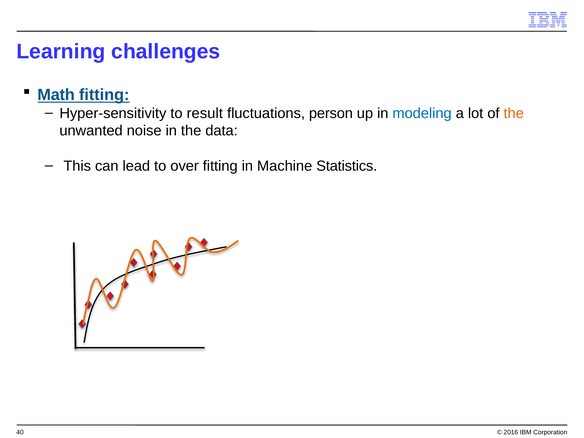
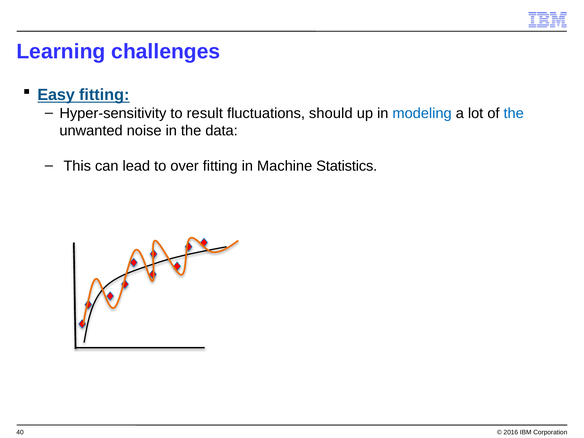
Math: Math -> Easy (56, 95)
person: person -> should (331, 113)
the colour: orange -> blue (514, 113)
